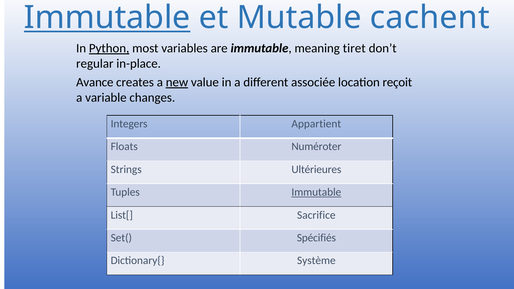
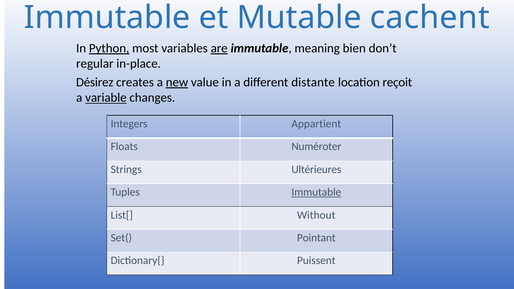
Immutable underline: present -> none (107, 18)
are underline: none -> present (219, 48)
tiret: tiret -> bien (354, 48)
Avance: Avance -> Désirez (95, 82)
associée: associée -> distante (313, 82)
variable underline: none -> present (106, 98)
Sacrifice: Sacrifice -> Without (316, 215)
Spécifiés: Spécifiés -> Pointant (316, 238)
Système: Système -> Puissent (316, 261)
